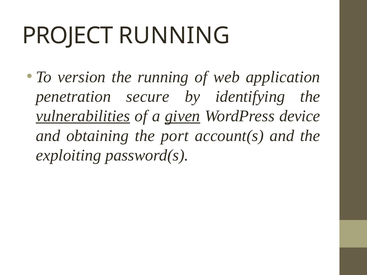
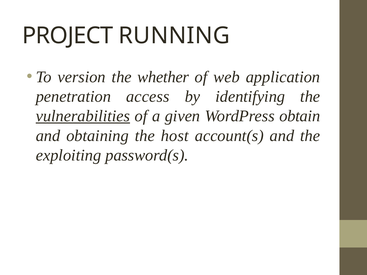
the running: running -> whether (163, 77)
secure: secure -> access (148, 97)
given underline: present -> none (182, 116)
device: device -> obtain (300, 116)
port: port -> host (175, 136)
